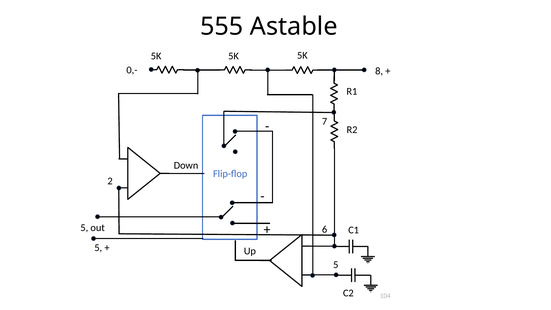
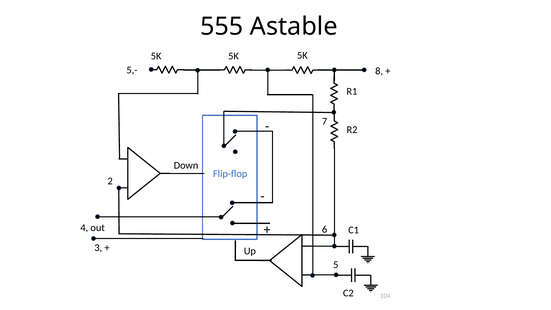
0,-: 0,- -> 5,- (132, 70)
5: 5 -> 4 (84, 228)
5: 5 -> 3 (98, 248)
